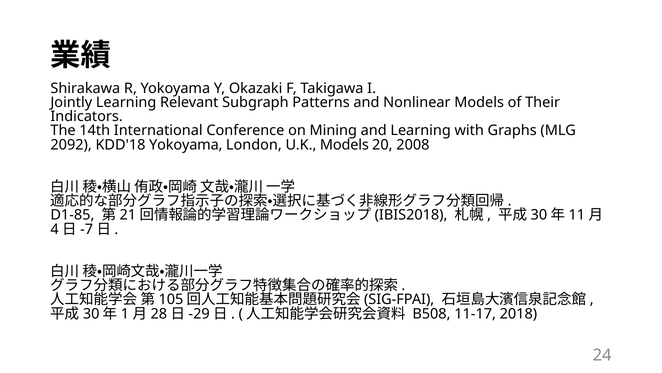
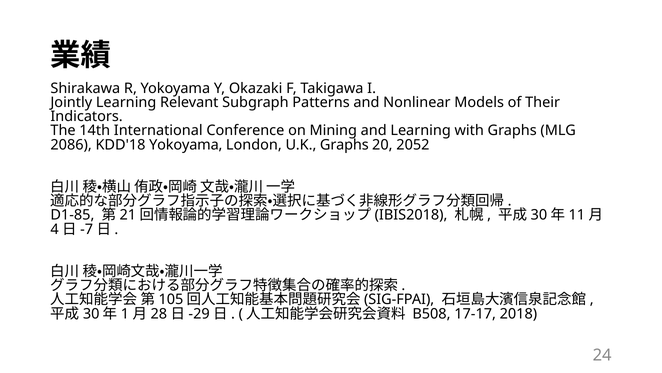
2092: 2092 -> 2086 (71, 145)
U.K Models: Models -> Graphs (344, 145)
2008: 2008 -> 2052 (413, 145)
11-17: 11-17 -> 17-17 (475, 313)
